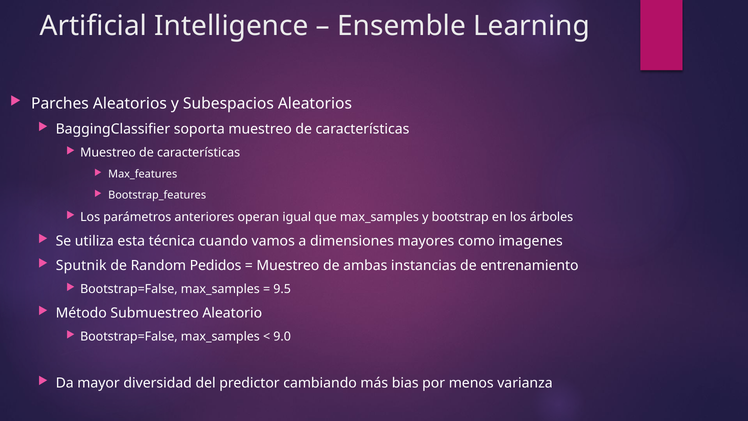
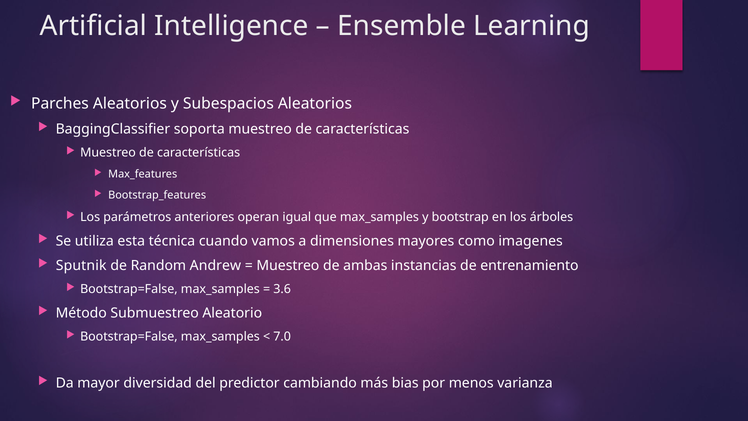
Pedidos: Pedidos -> Andrew (215, 266)
9.5: 9.5 -> 3.6 (282, 289)
9.0: 9.0 -> 7.0 (282, 336)
